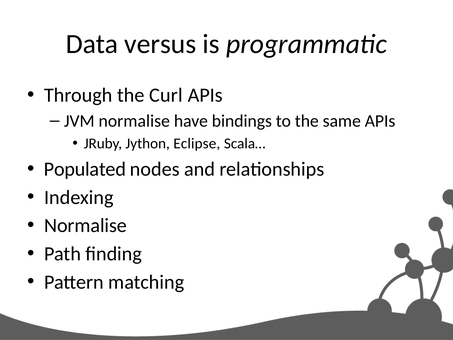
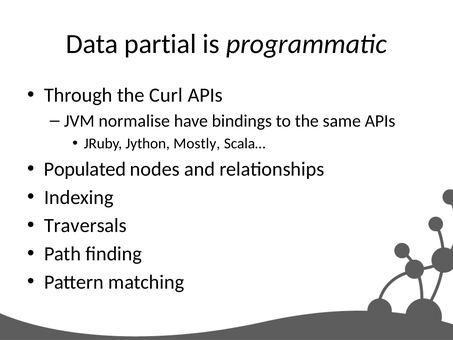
versus: versus -> partial (160, 44)
Eclipse: Eclipse -> Mostly (197, 144)
Normalise: Normalise -> Traversals (85, 225)
